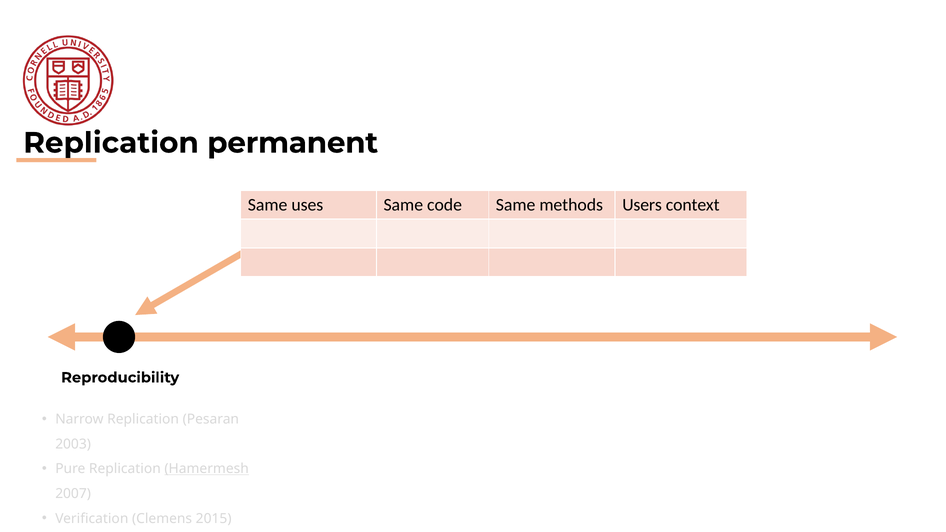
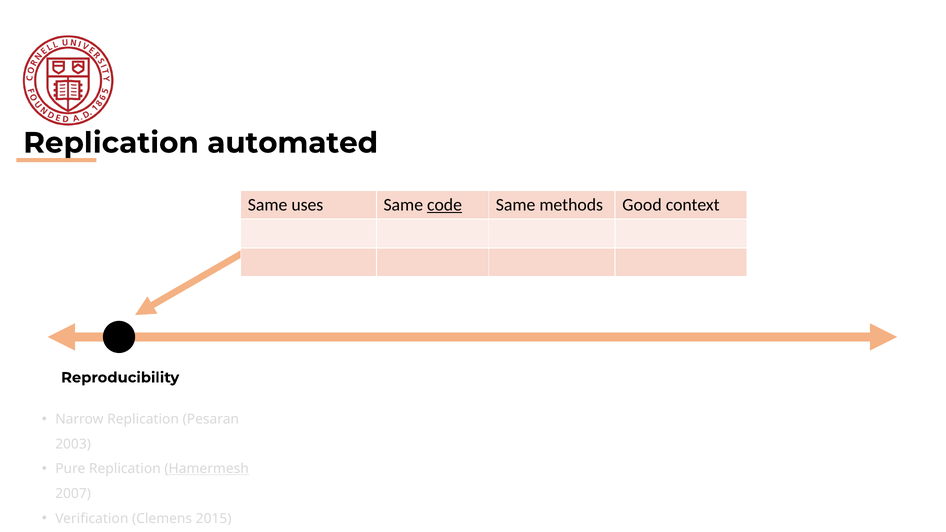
permanent: permanent -> automated (293, 143)
code underline: none -> present (445, 205)
Users: Users -> Good (642, 205)
